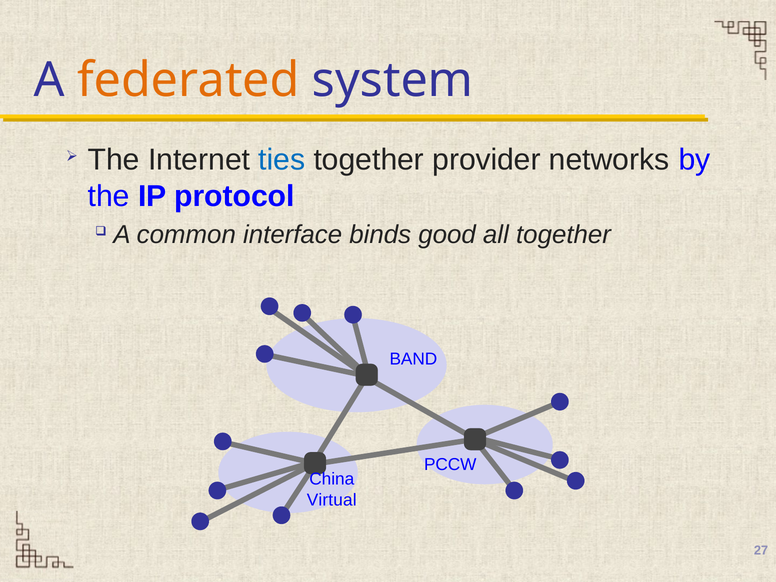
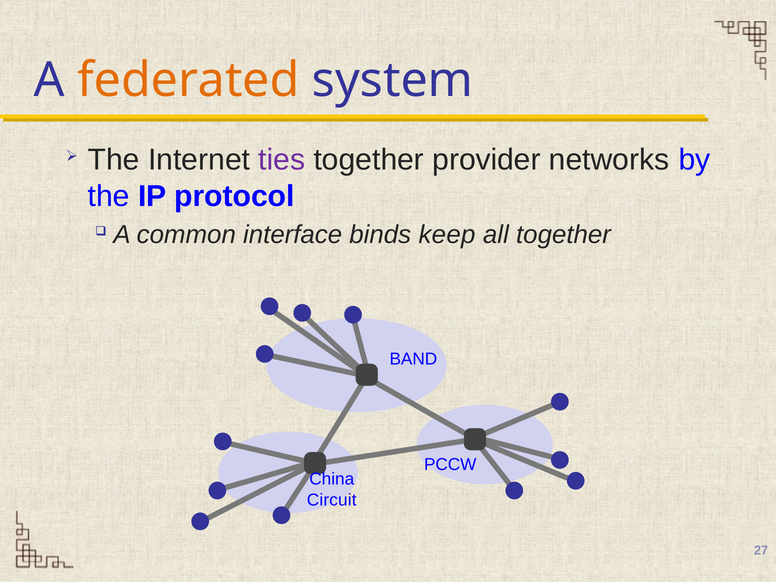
ties colour: blue -> purple (282, 160)
good: good -> keep (447, 235)
Virtual: Virtual -> Circuit (332, 500)
